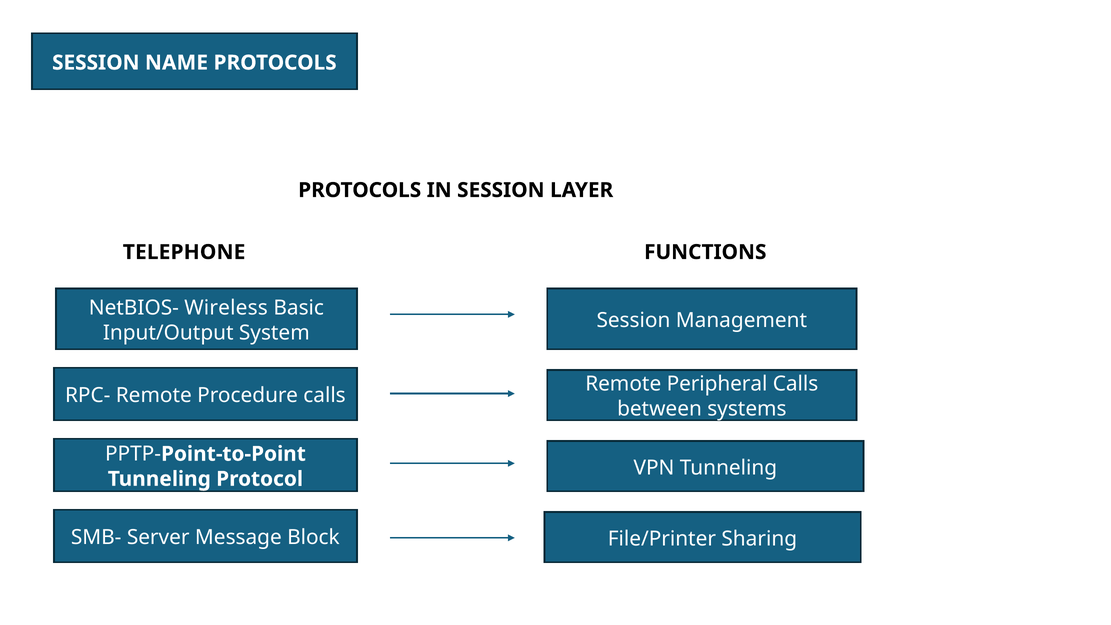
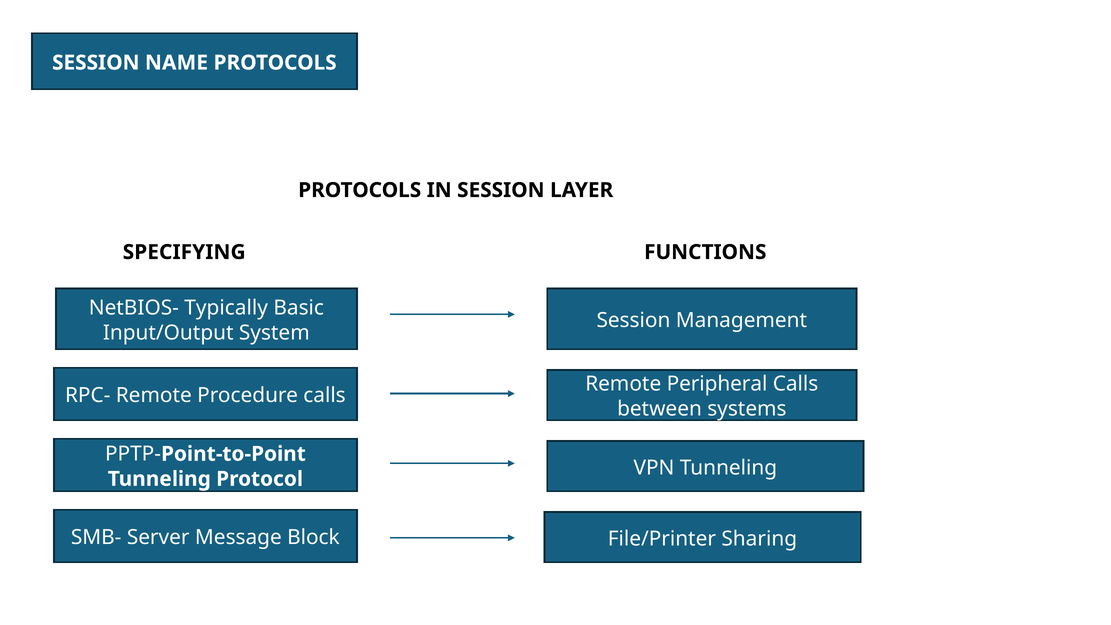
TELEPHONE: TELEPHONE -> SPECIFYING (184, 252)
Wireless: Wireless -> Typically (226, 308)
